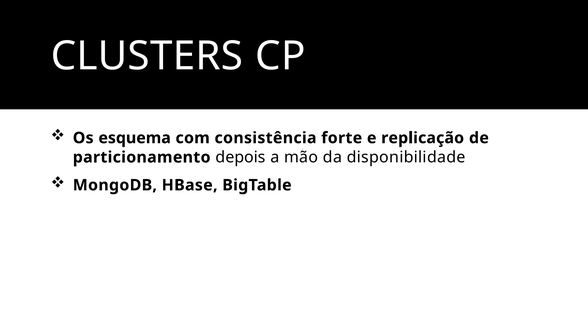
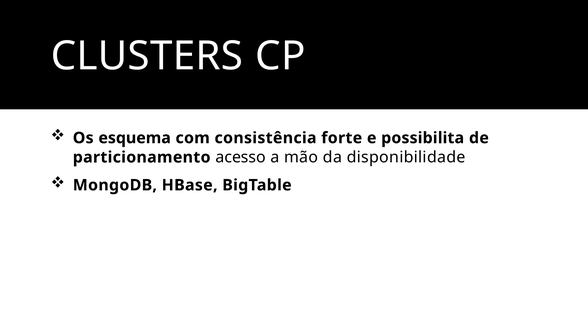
replicação: replicação -> possibilita (423, 138)
depois: depois -> acesso (241, 157)
